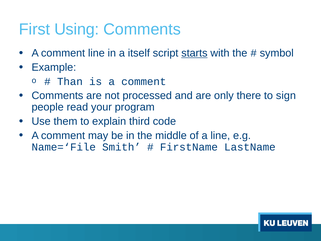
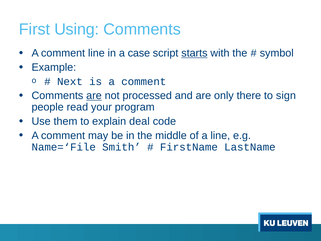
itself: itself -> case (139, 53)
Than: Than -> Next (70, 81)
are underline: none -> present (94, 96)
third: third -> deal (139, 121)
